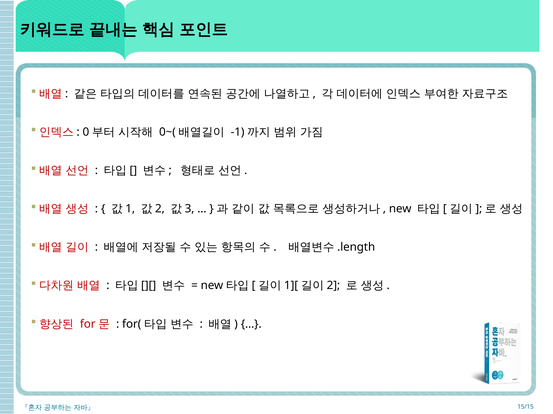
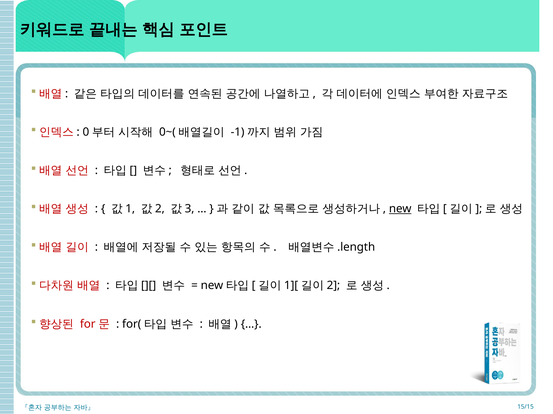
new underline: none -> present (400, 209)
